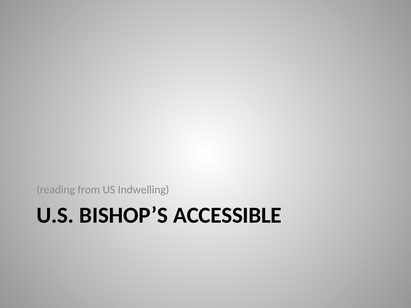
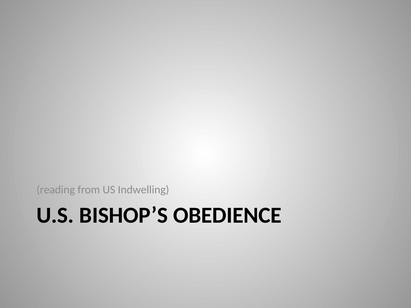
ACCESSIBLE: ACCESSIBLE -> OBEDIENCE (227, 215)
